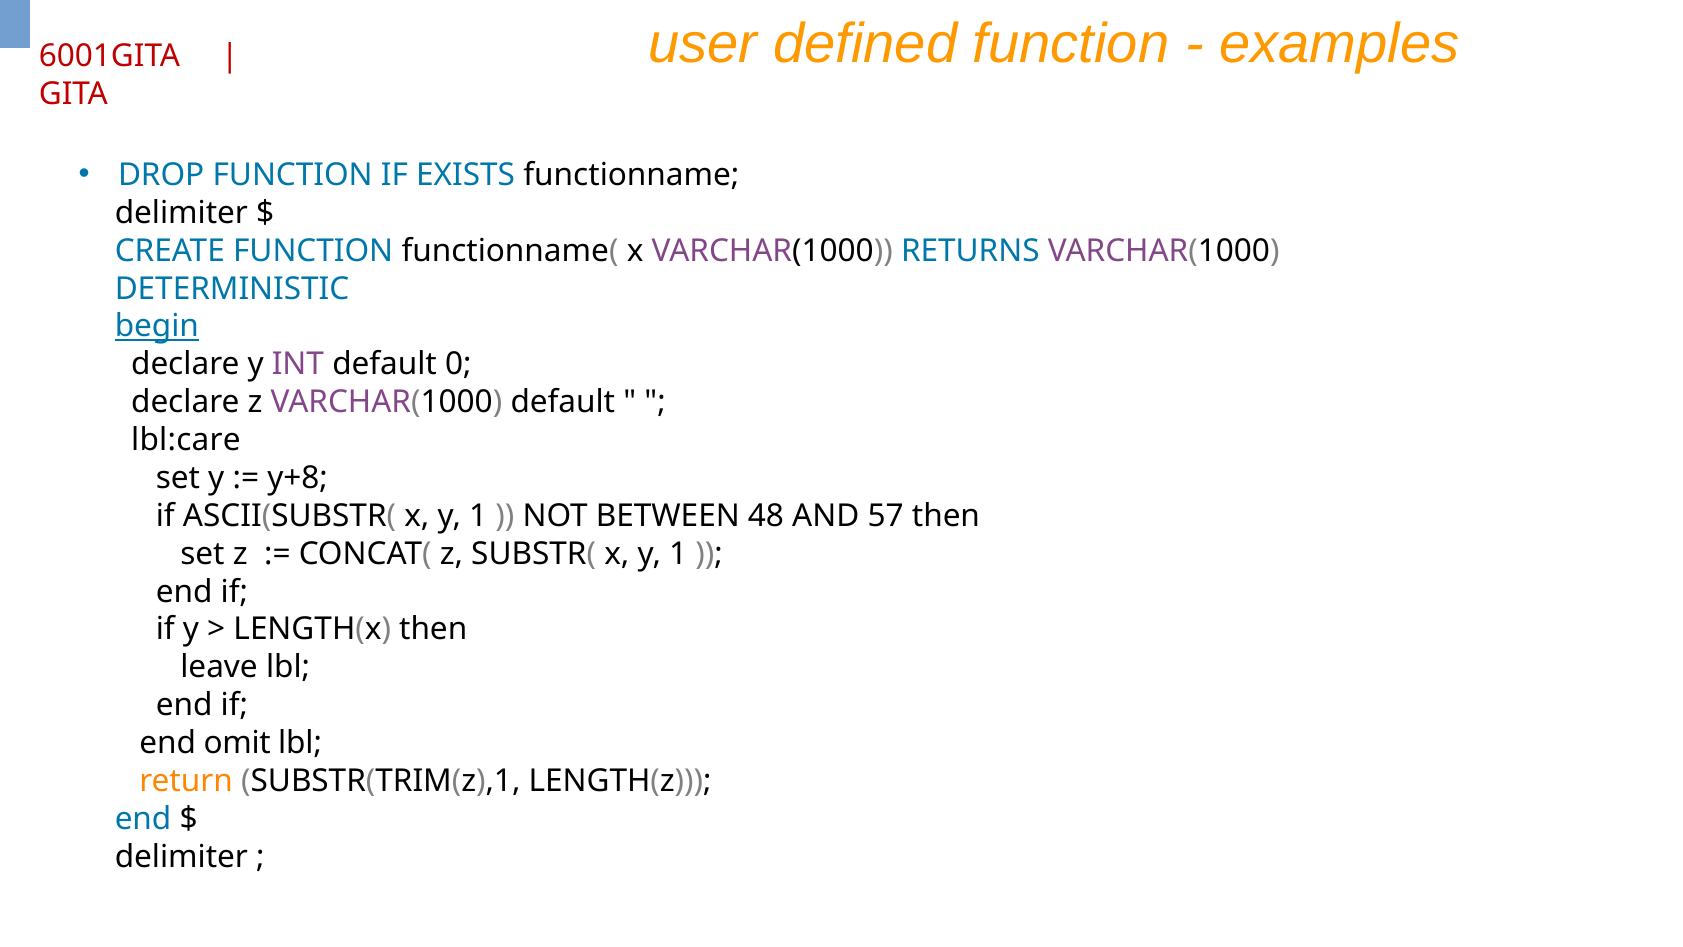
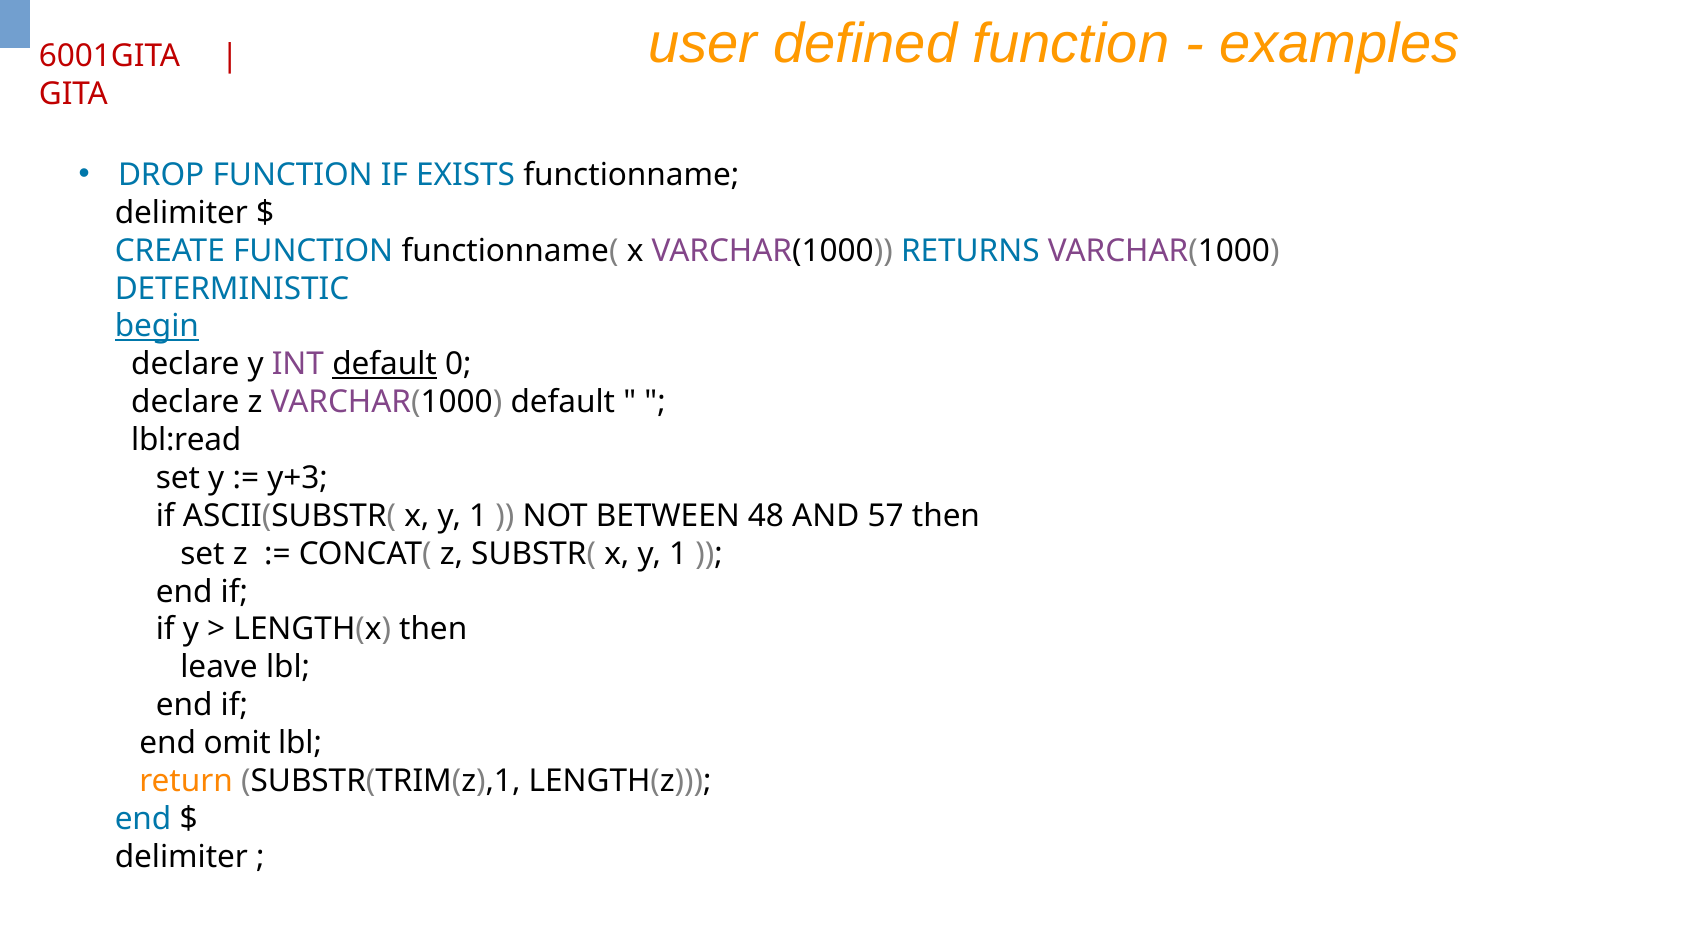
default underline: none -> present (385, 364)
lbl:care: lbl:care -> lbl:read (186, 440)
y+8: y+8 -> y+3 (298, 478)
